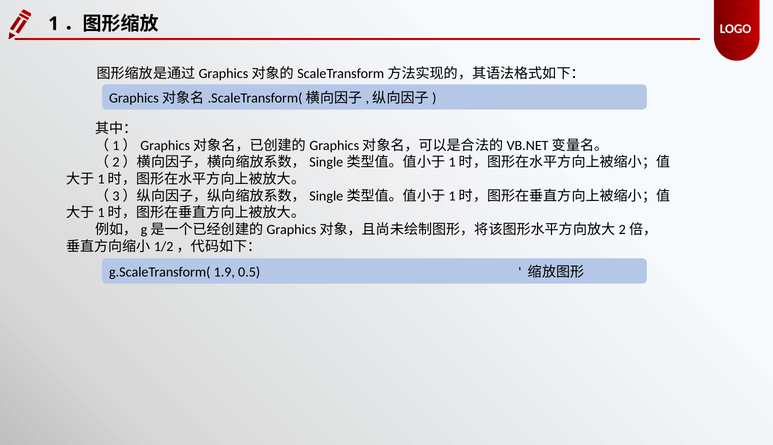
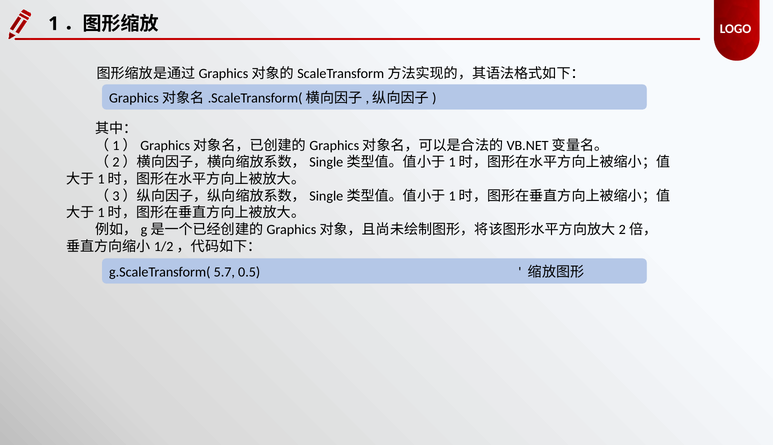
1.9: 1.9 -> 5.7 (224, 272)
